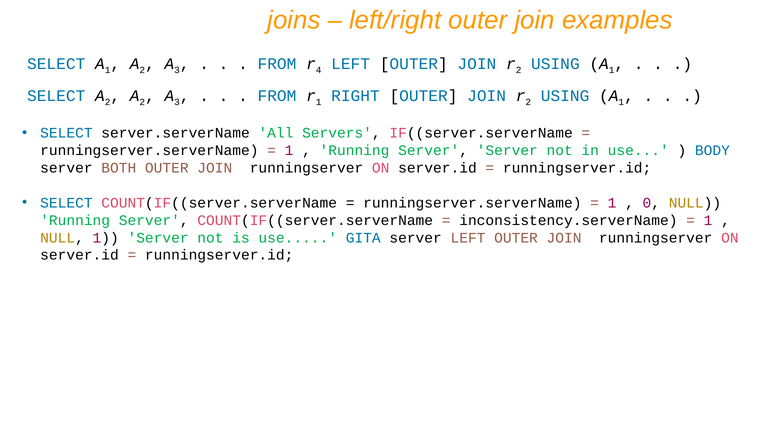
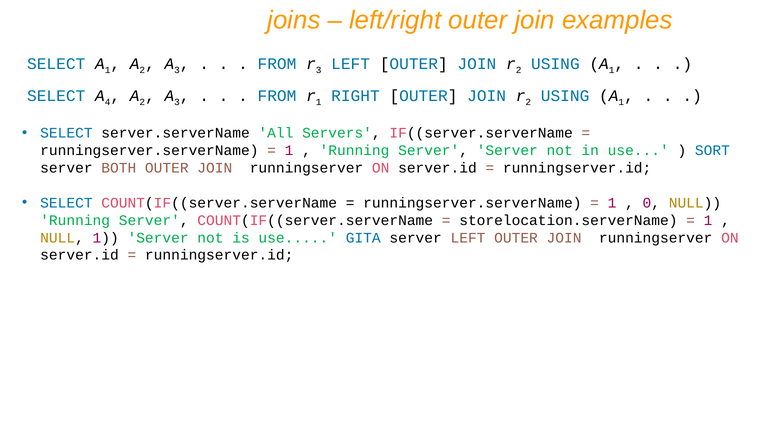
4: 4 -> 3 (319, 70)
2: 2 -> 4 (108, 102)
BODY: BODY -> SORT (712, 151)
inconsistency.serverName: inconsistency.serverName -> storelocation.serverName (568, 221)
